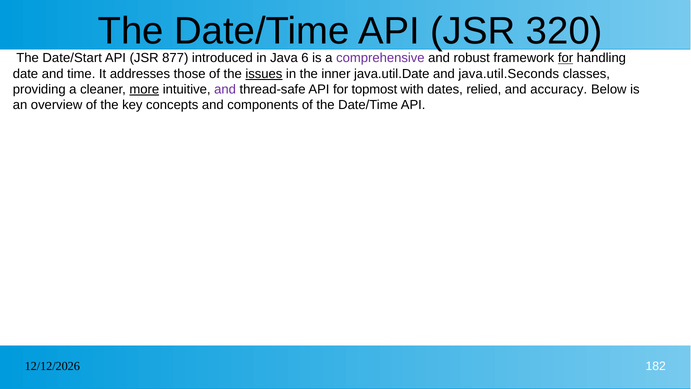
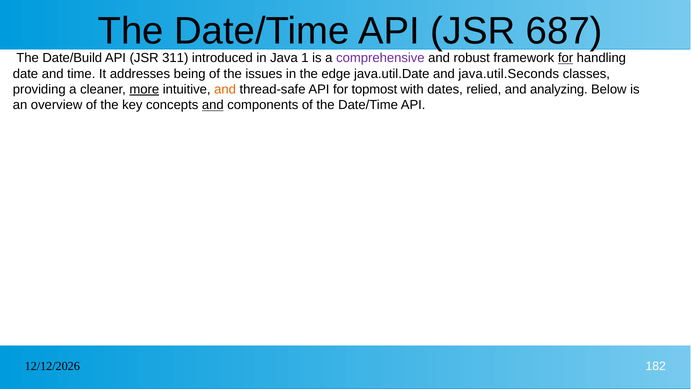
320: 320 -> 687 (564, 31)
Date/Start: Date/Start -> Date/Build (72, 58)
877: 877 -> 311 (175, 58)
6: 6 -> 1 (305, 58)
those: those -> being (190, 74)
issues underline: present -> none (264, 74)
inner: inner -> edge (336, 74)
and colour: purple -> orange (225, 89)
accuracy: accuracy -> analyzing (559, 89)
and underline: none -> present (213, 105)
